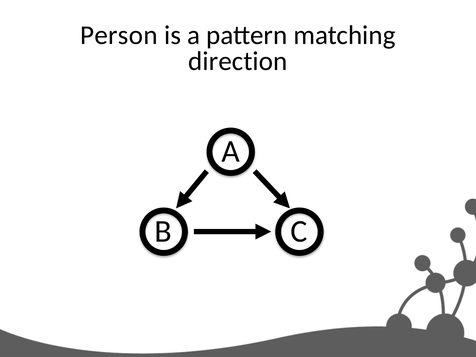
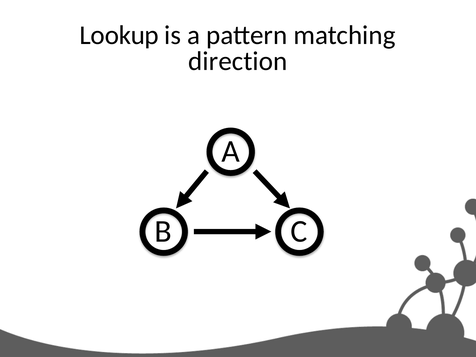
Person: Person -> Lookup (119, 35)
